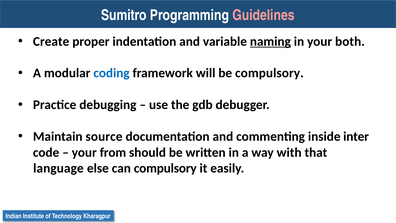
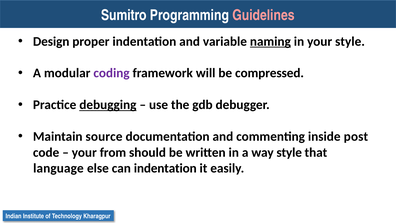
Create: Create -> Design (51, 41)
your both: both -> style (350, 41)
coding colour: blue -> purple (112, 73)
be compulsory: compulsory -> compressed (270, 73)
debugging underline: none -> present (108, 105)
inter: inter -> post (356, 136)
way with: with -> style (289, 152)
can compulsory: compulsory -> indentation (165, 168)
